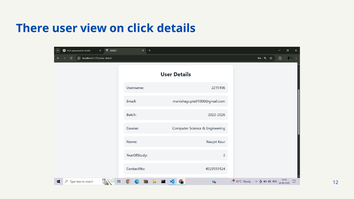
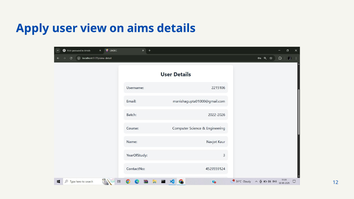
There: There -> Apply (32, 28)
click: click -> aims (141, 28)
